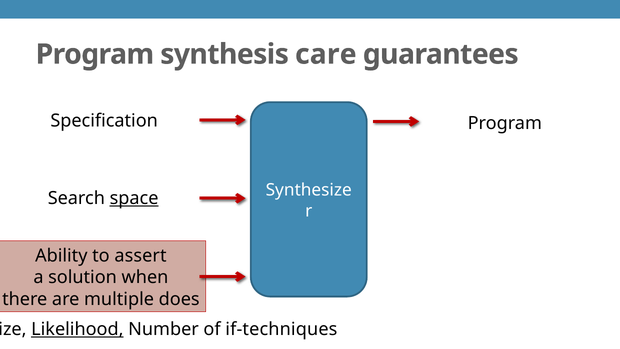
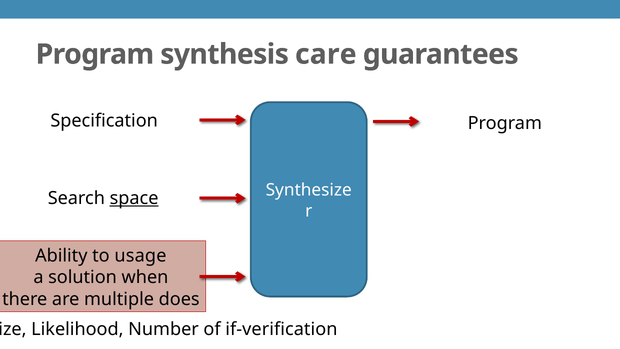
assert: assert -> usage (140, 256)
Likelihood underline: present -> none (77, 329)
if-techniques: if-techniques -> if-verification (281, 329)
